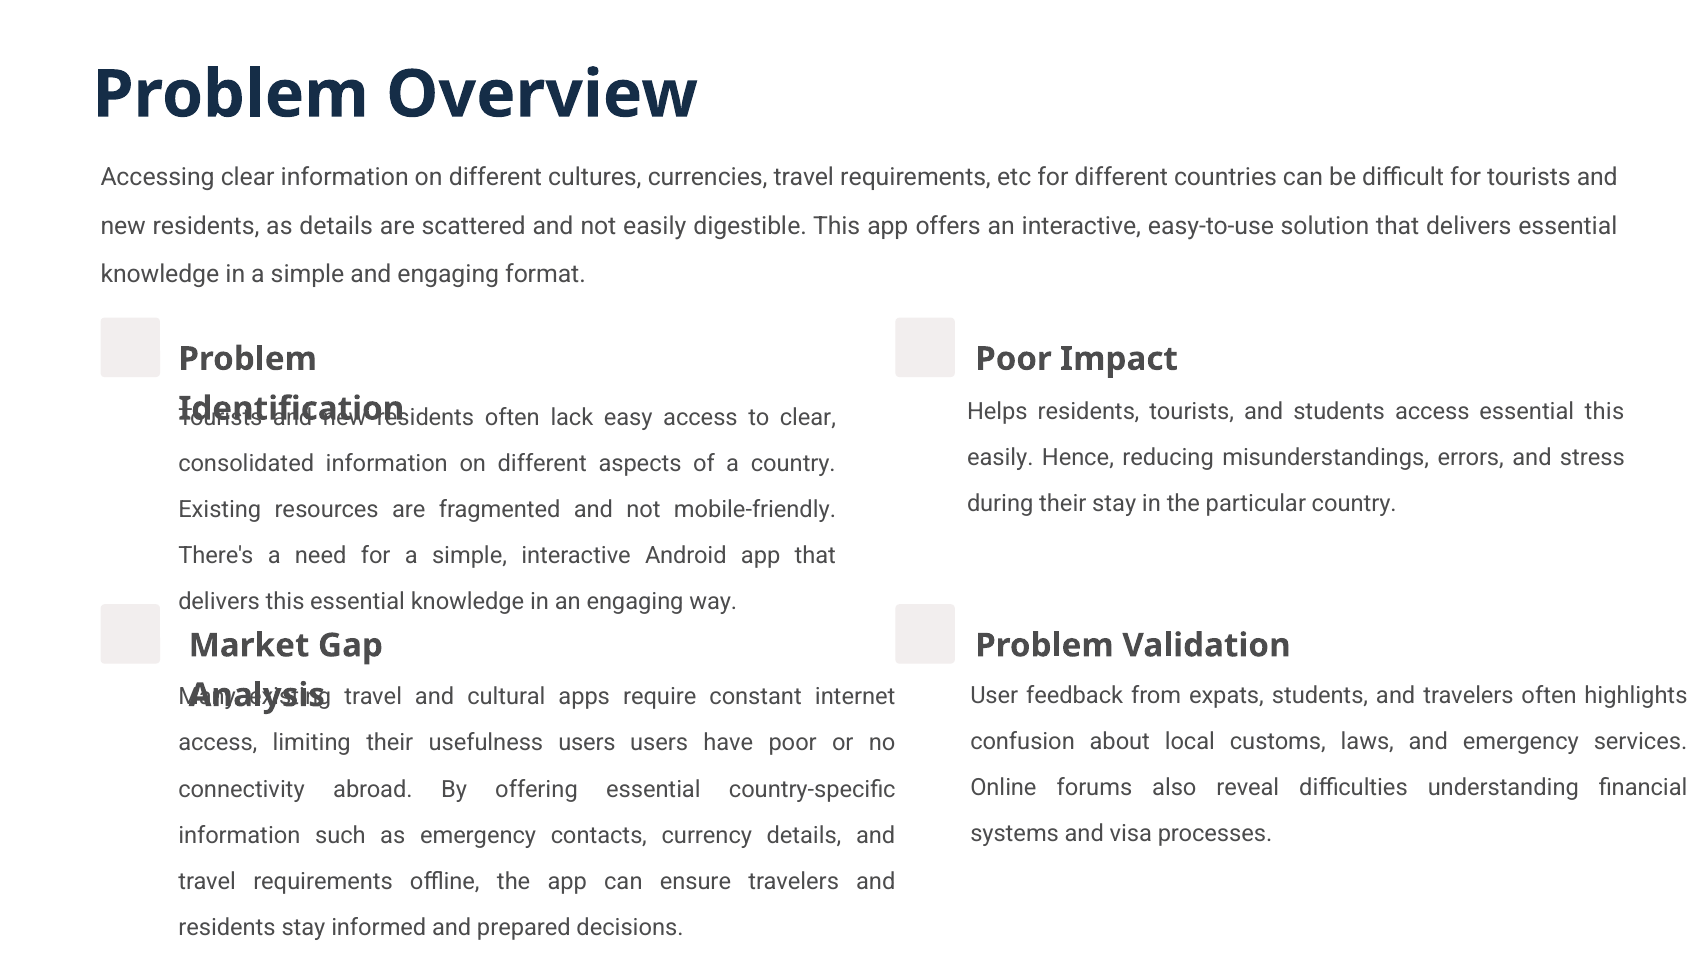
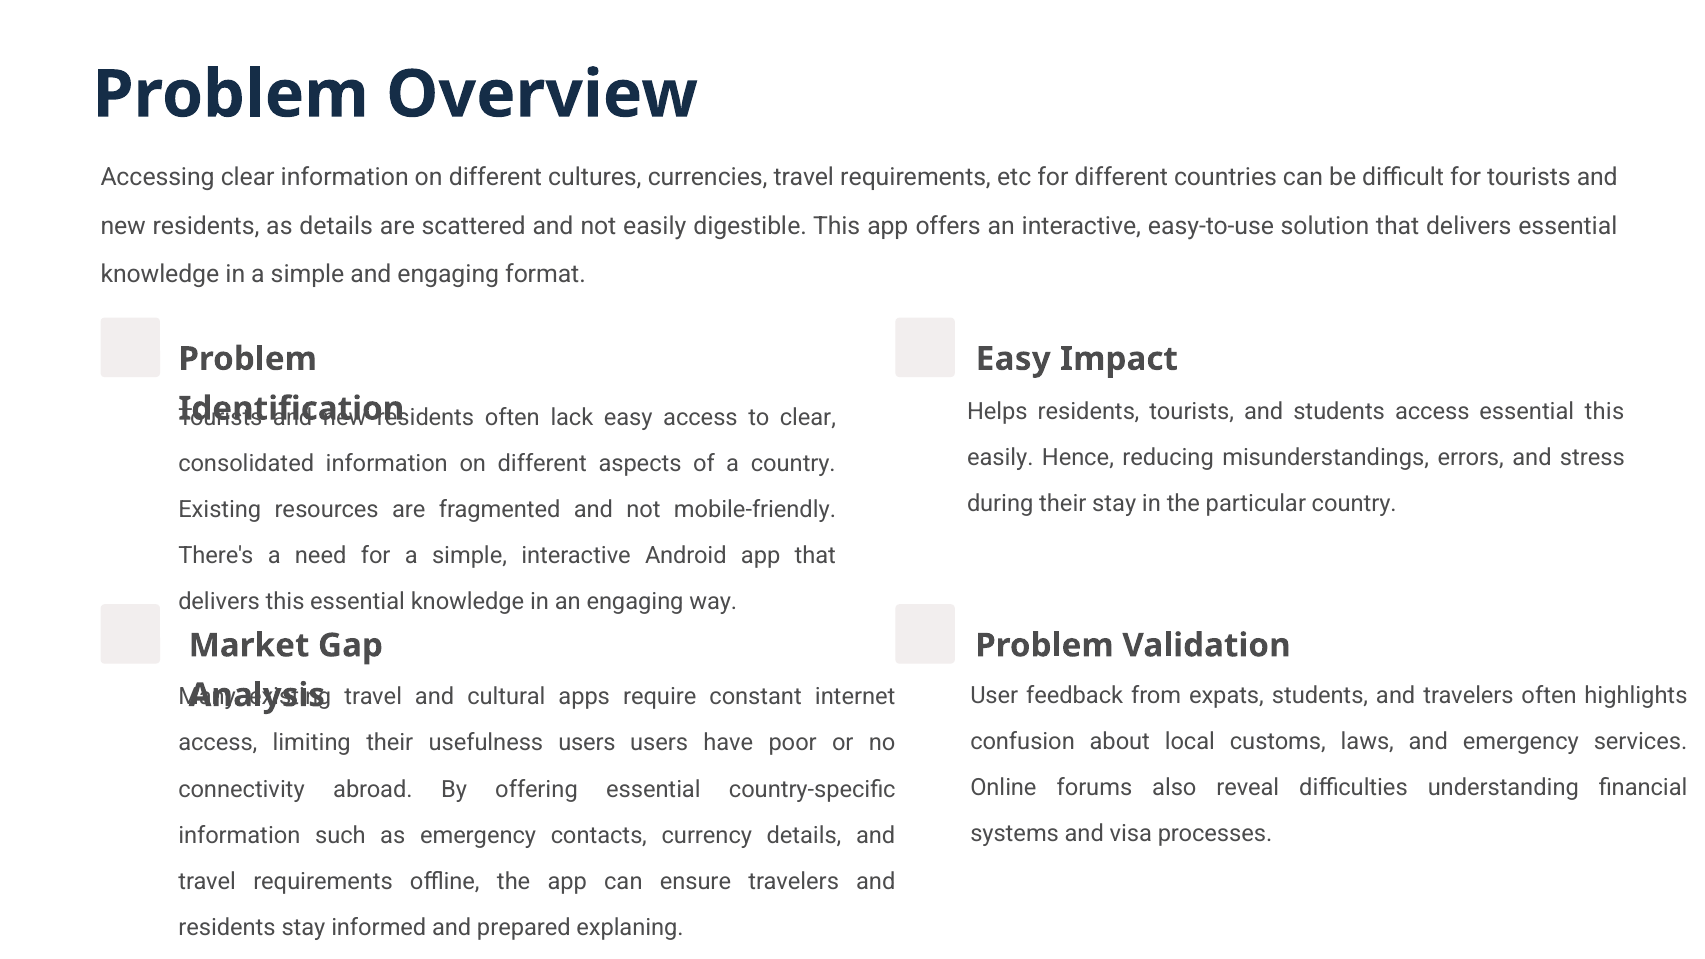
Poor: Poor -> Easy (1013, 359)
decisions: decisions -> explaning (630, 927)
